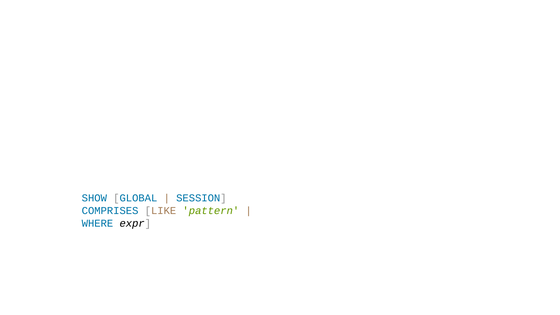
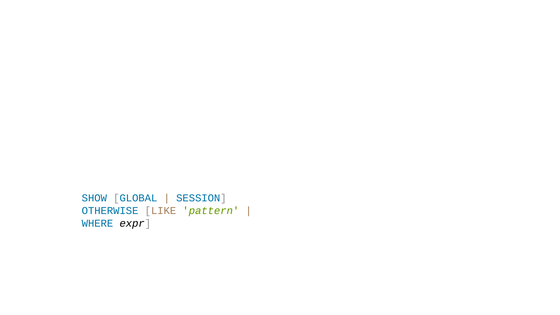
COMPRISES: COMPRISES -> OTHERWISE (110, 211)
